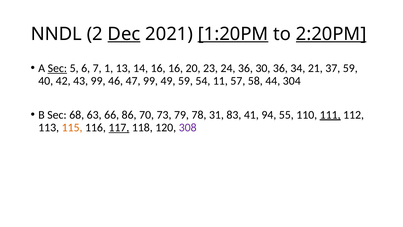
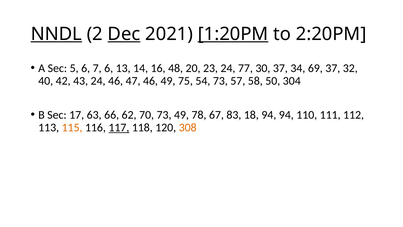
NNDL underline: none -> present (56, 34)
2:20PM underline: present -> none (331, 34)
Sec underline: present -> none (57, 68)
7 1: 1 -> 6 (109, 68)
16 16: 16 -> 48 (176, 68)
24 36: 36 -> 77 (245, 68)
30 36: 36 -> 37 (280, 68)
21: 21 -> 69 (315, 68)
37 59: 59 -> 32 (350, 68)
43 99: 99 -> 24 (98, 81)
47 99: 99 -> 46 (150, 81)
49 59: 59 -> 75 (185, 81)
54 11: 11 -> 73 (220, 81)
44: 44 -> 50 (273, 81)
68: 68 -> 17 (77, 115)
86: 86 -> 62 (129, 115)
73 79: 79 -> 49 (181, 115)
31: 31 -> 67 (216, 115)
41: 41 -> 18 (251, 115)
94 55: 55 -> 94 (286, 115)
111 underline: present -> none (330, 115)
308 colour: purple -> orange (188, 127)
